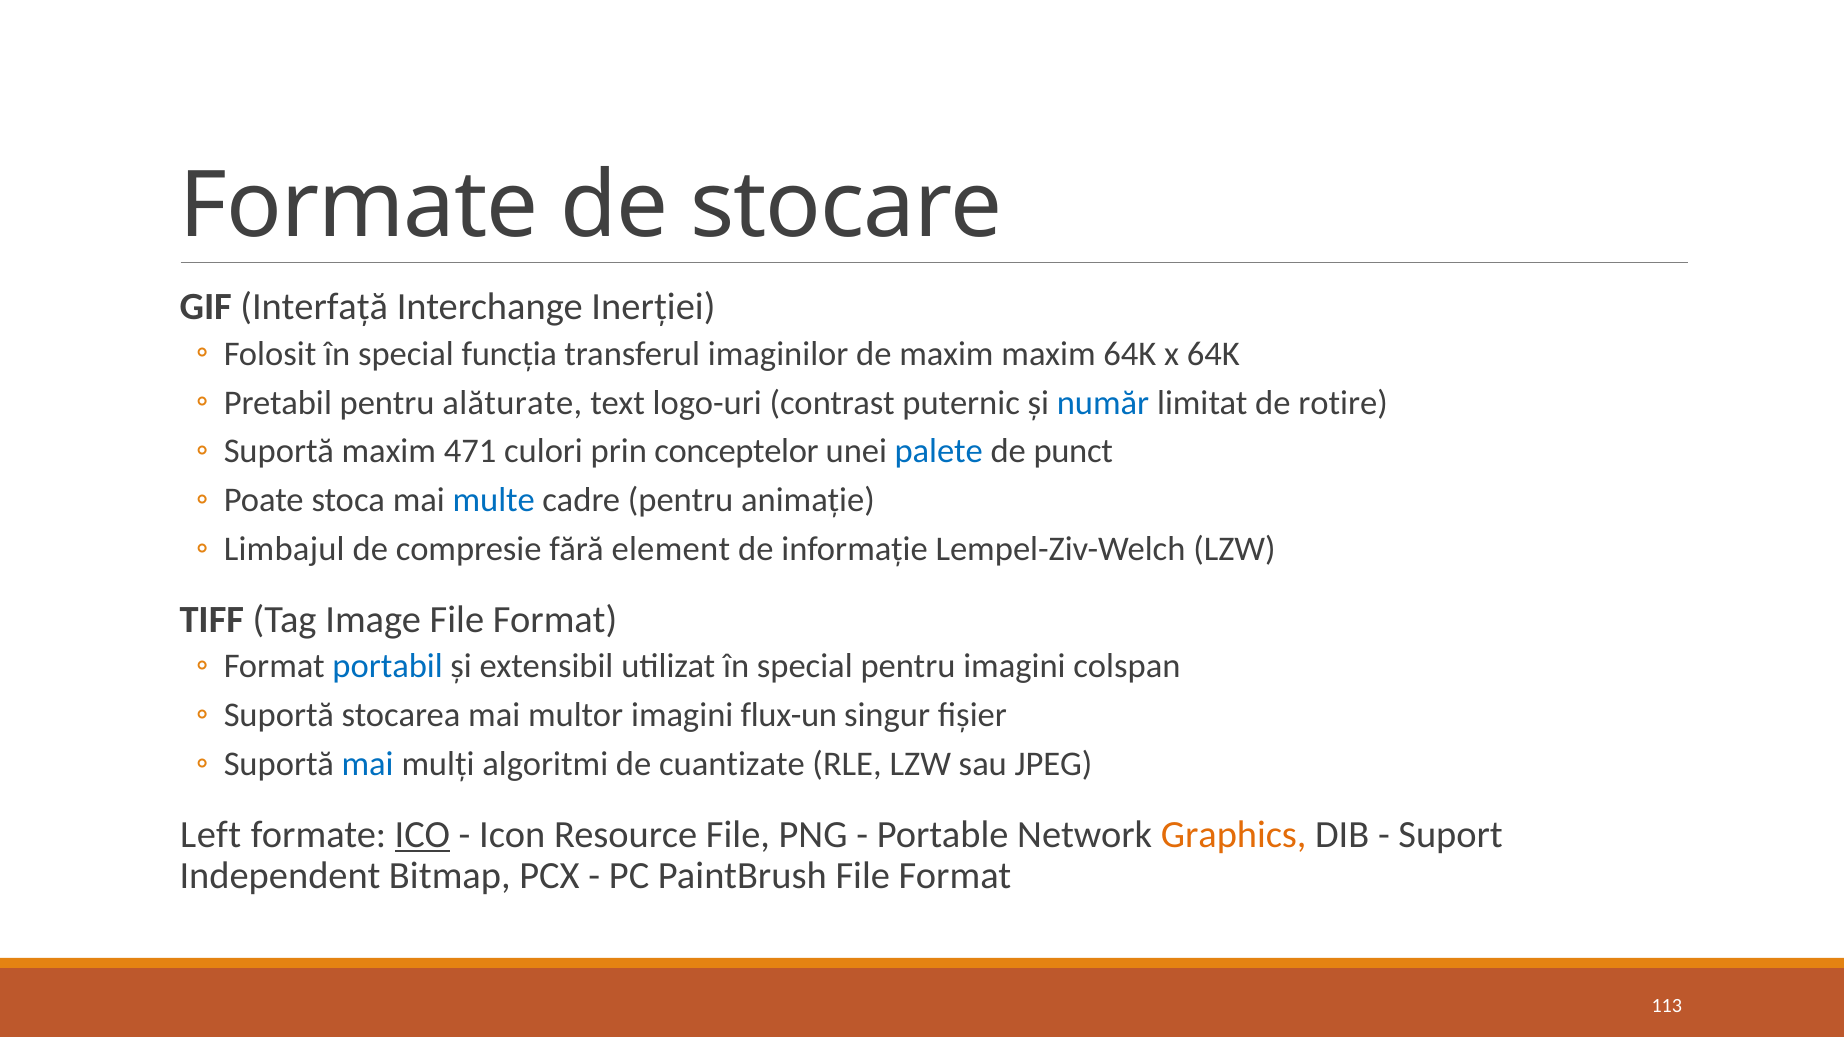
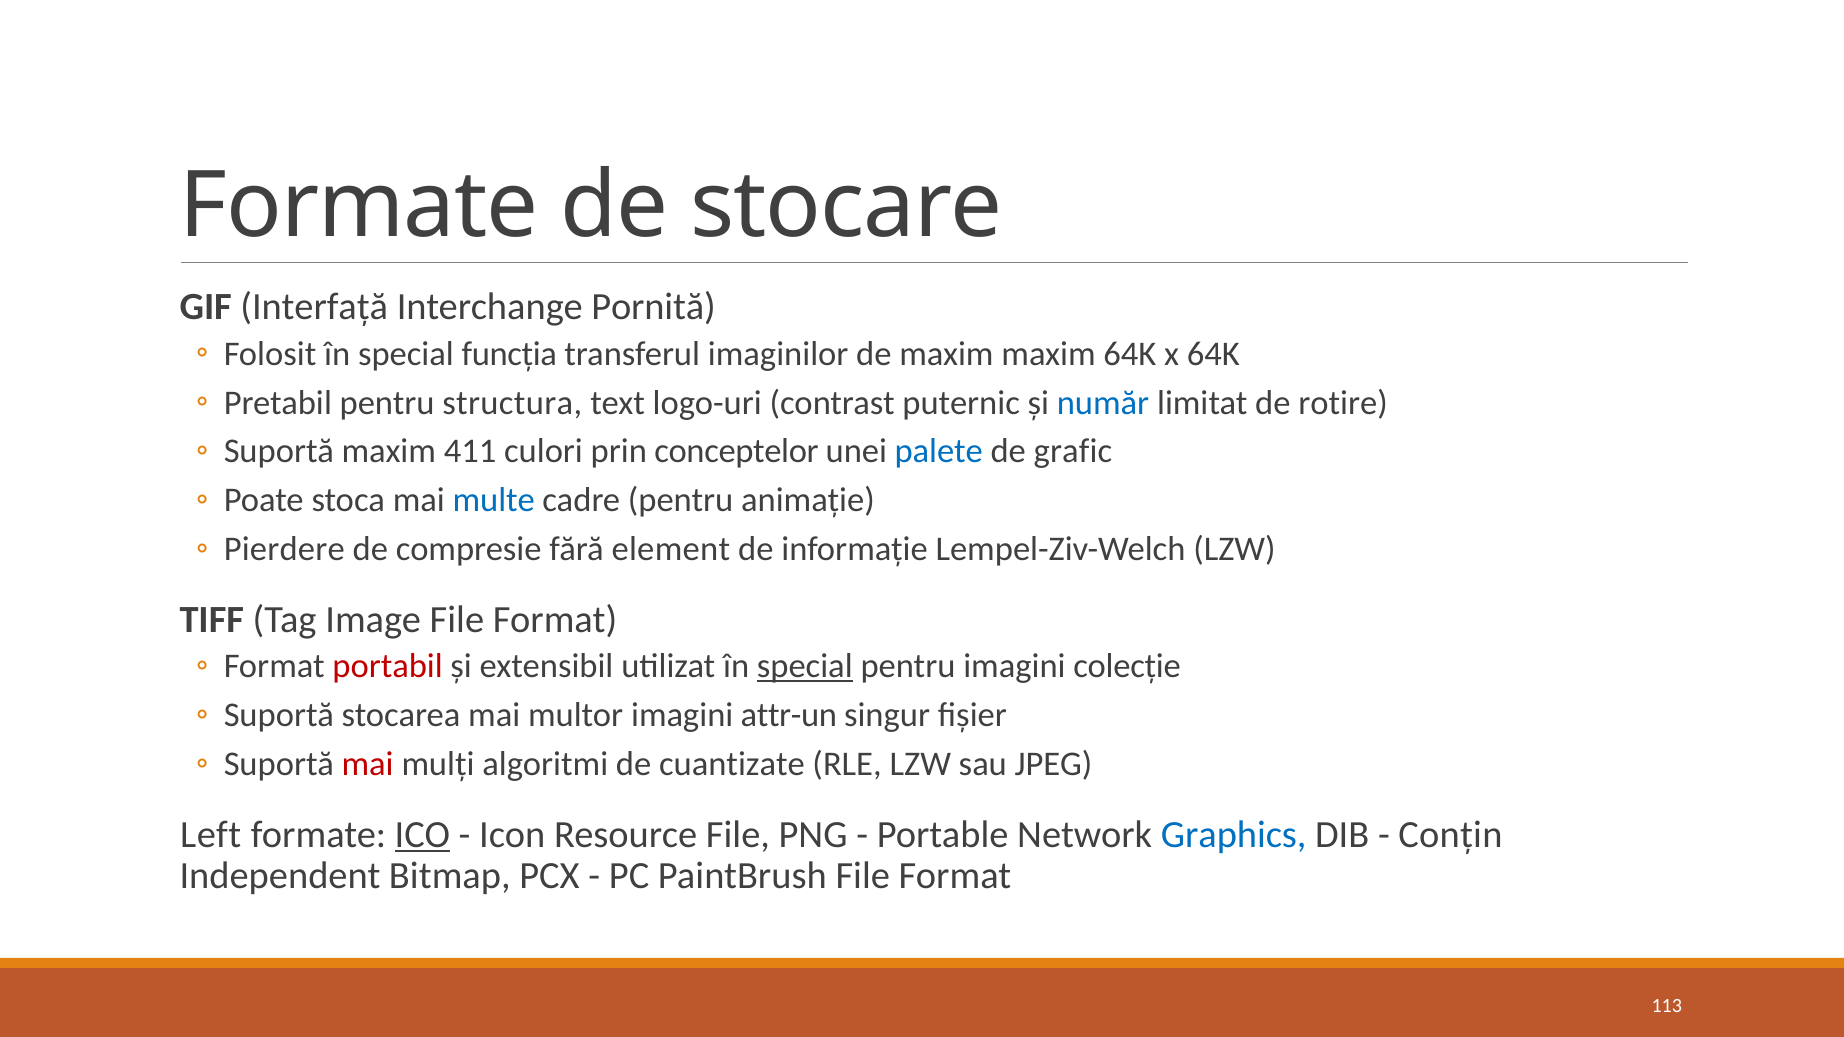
Inerției: Inerției -> Pornită (654, 307)
alăturate: alăturate -> structura (512, 403)
471: 471 -> 411 (470, 452)
punct: punct -> grafic (1073, 452)
Limbajul: Limbajul -> Pierdere (284, 549)
portabil colour: blue -> red (388, 667)
special underline: none -> present (805, 667)
colspan: colspan -> colecție (1127, 667)
flux-un: flux-un -> attr-un (789, 716)
mai colour: blue -> red (368, 765)
Graphics colour: orange -> blue (1234, 835)
Suport: Suport -> Conțin (1450, 835)
